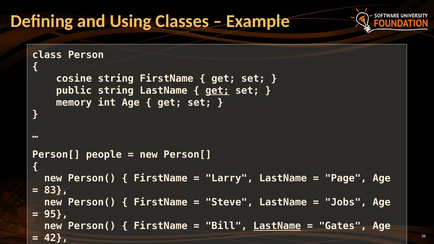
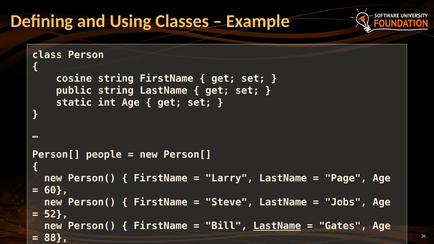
get underline: present -> none (217, 91)
memory: memory -> static (74, 103)
83: 83 -> 60 (56, 190)
95: 95 -> 52 (56, 214)
42: 42 -> 88 (56, 238)
